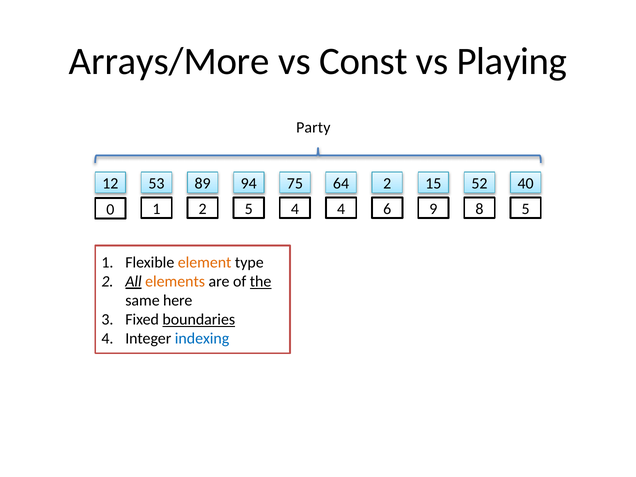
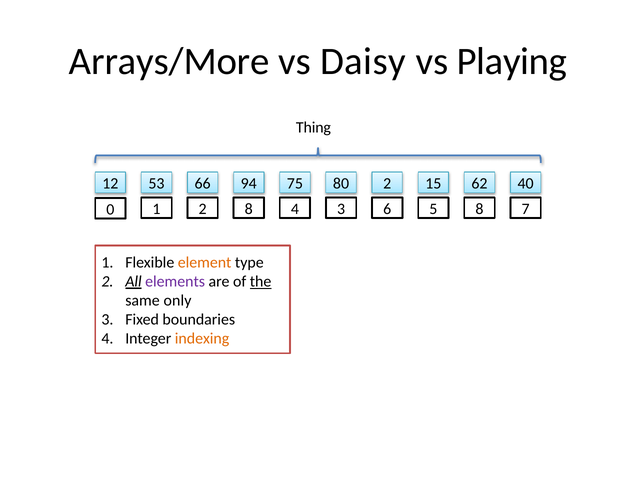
Const: Const -> Daisy (363, 62)
Party: Party -> Thing (313, 128)
89: 89 -> 66 (203, 183)
64: 64 -> 80 (341, 183)
52: 52 -> 62 (479, 183)
2 5: 5 -> 8 (249, 209)
4 4: 4 -> 3 (341, 209)
9: 9 -> 5 (433, 209)
8 5: 5 -> 7 (526, 209)
elements colour: orange -> purple (175, 281)
here: here -> only (178, 301)
boundaries underline: present -> none (199, 320)
indexing colour: blue -> orange (202, 339)
